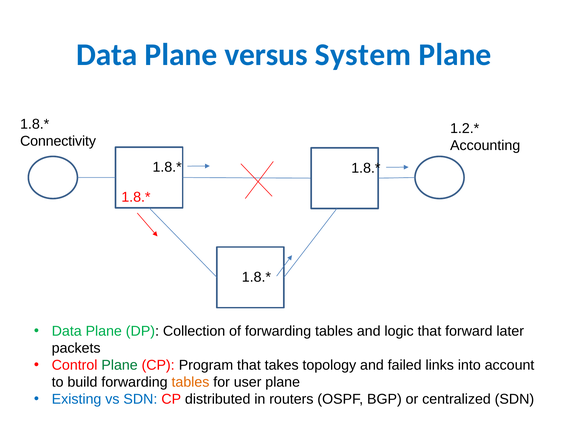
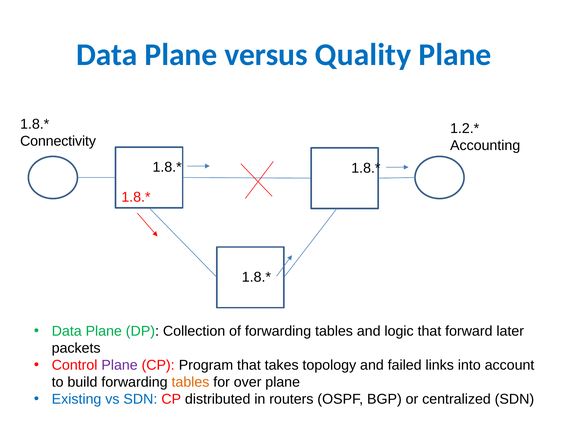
System: System -> Quality (363, 55)
Plane colour: green -> purple (120, 365)
user: user -> over (248, 382)
